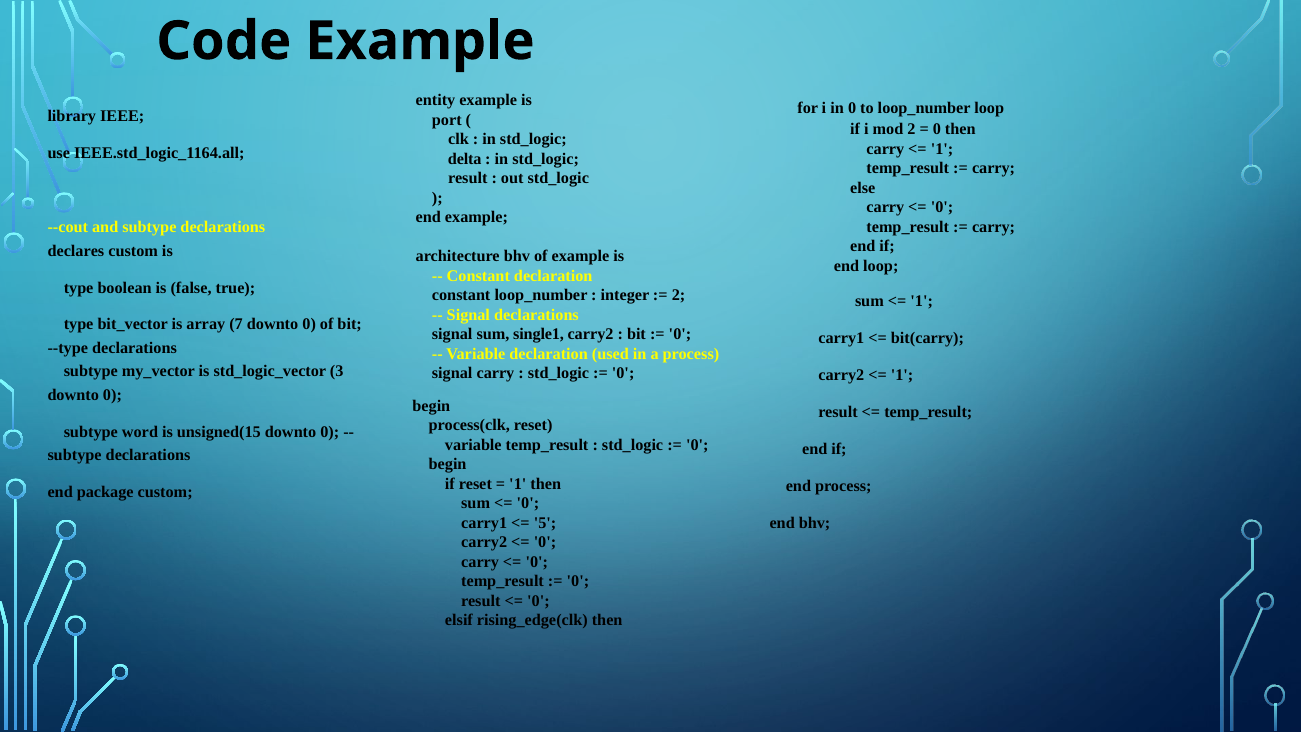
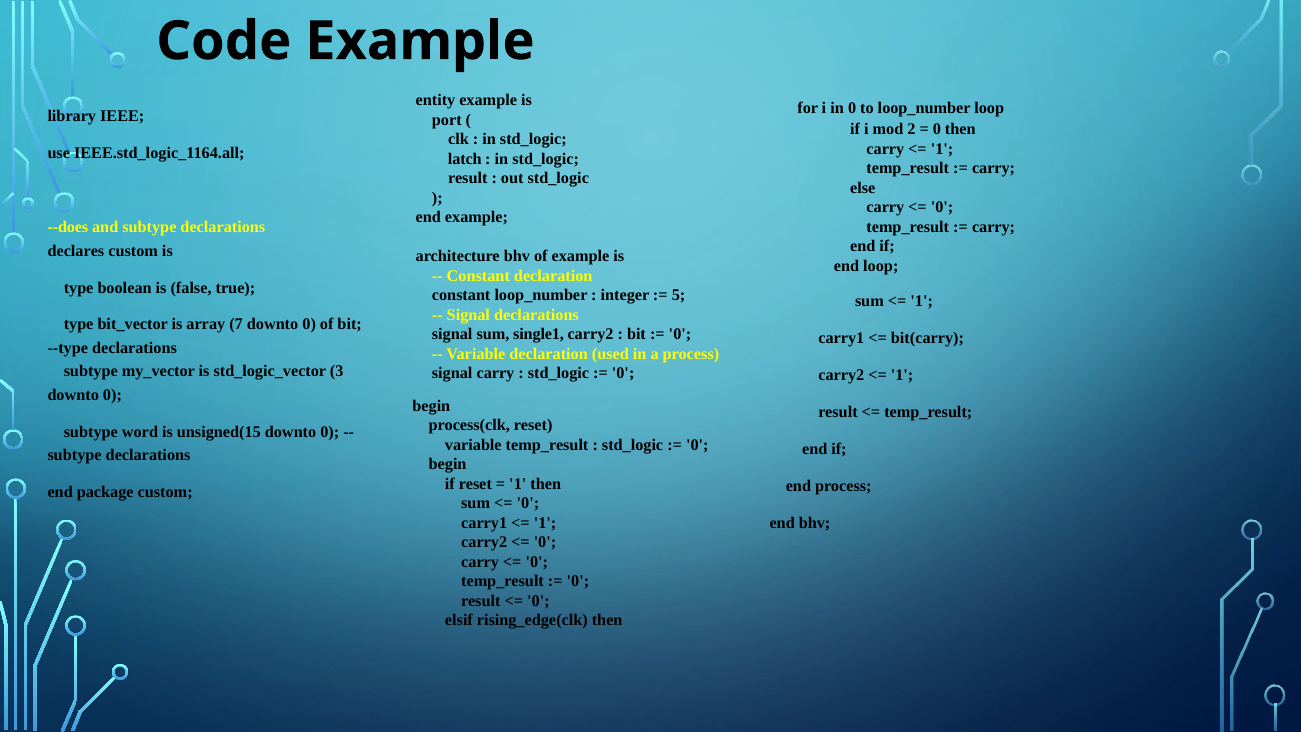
delta: delta -> latch (465, 159)
--cout: --cout -> --does (68, 227)
2: 2 -> 5 (679, 295)
5: 5 -> 1 (545, 523)
